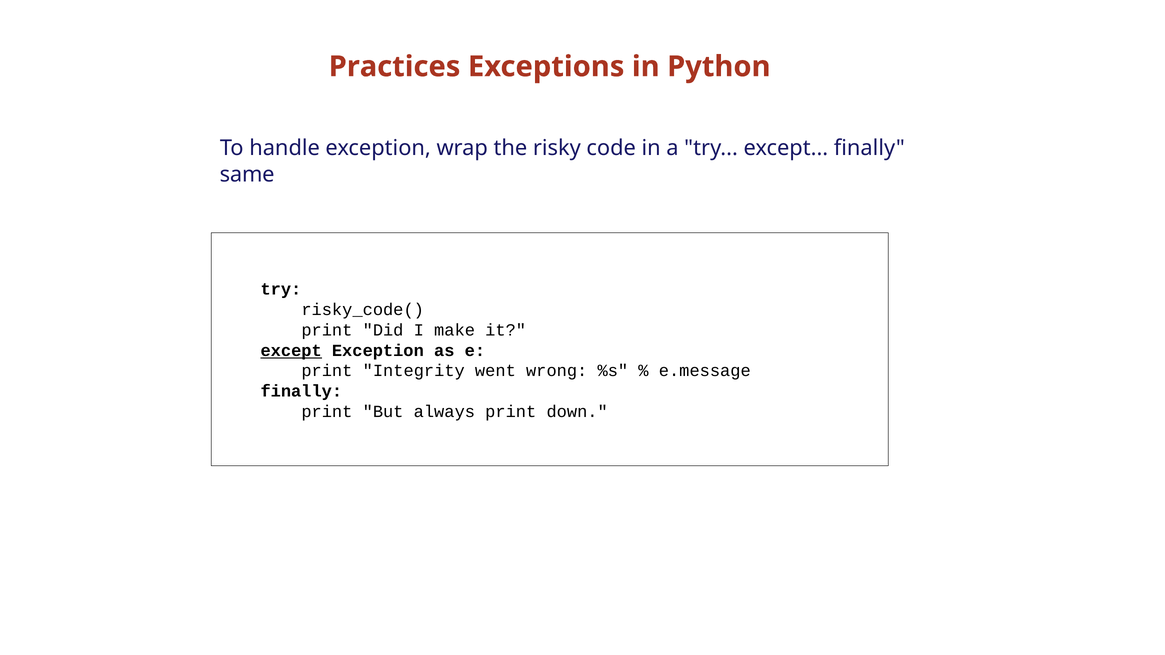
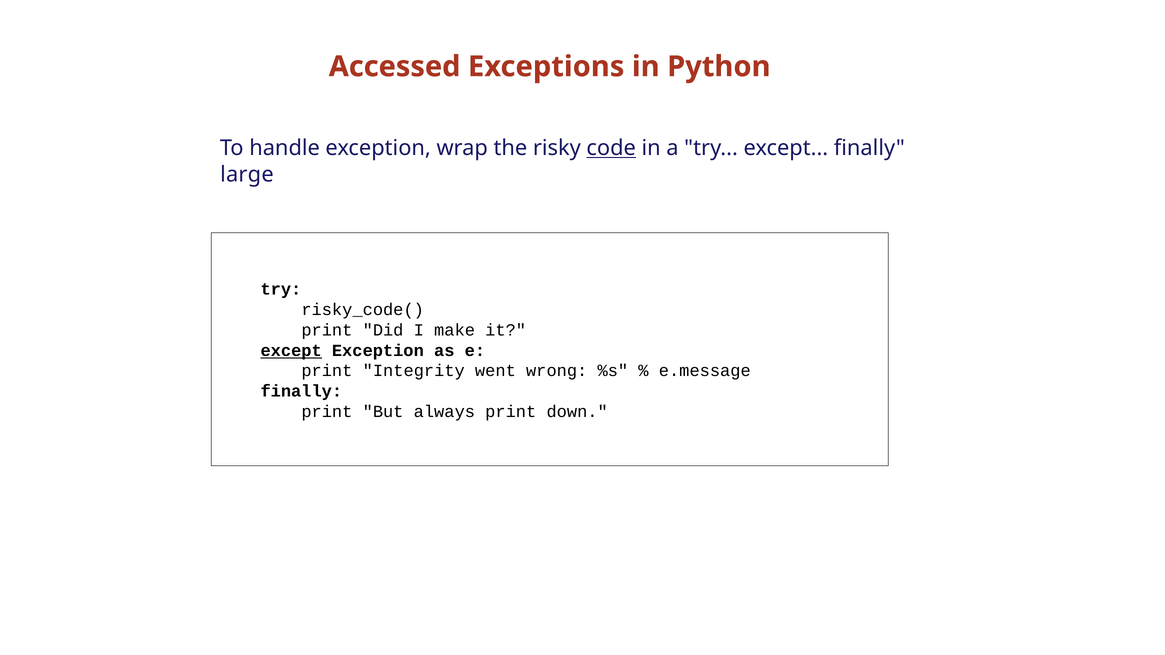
Practices: Practices -> Accessed (395, 67)
code underline: none -> present (611, 148)
same: same -> large (247, 174)
